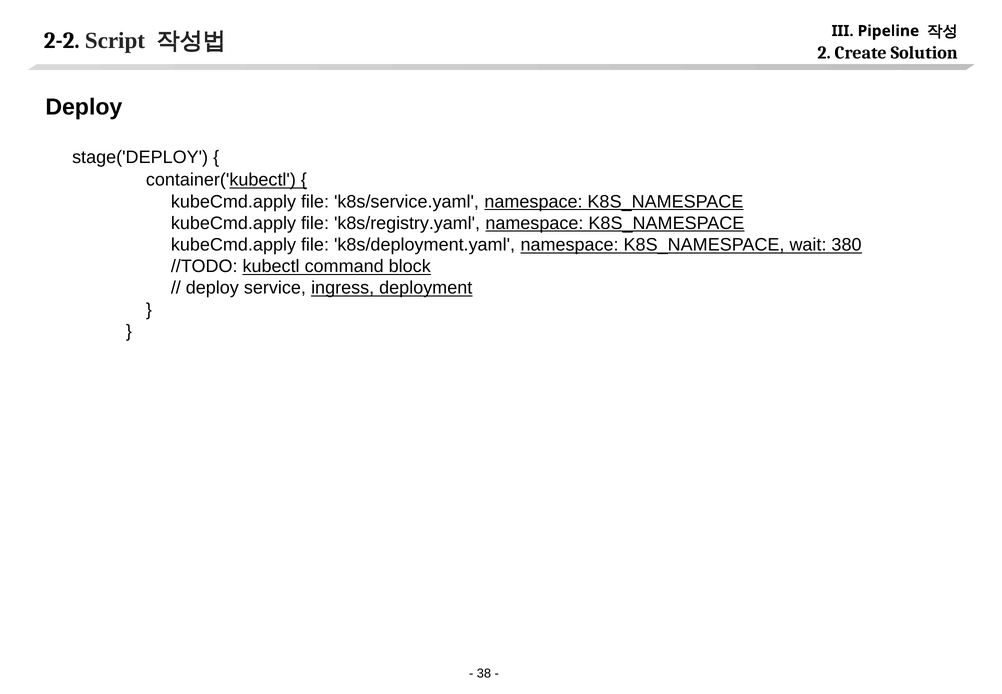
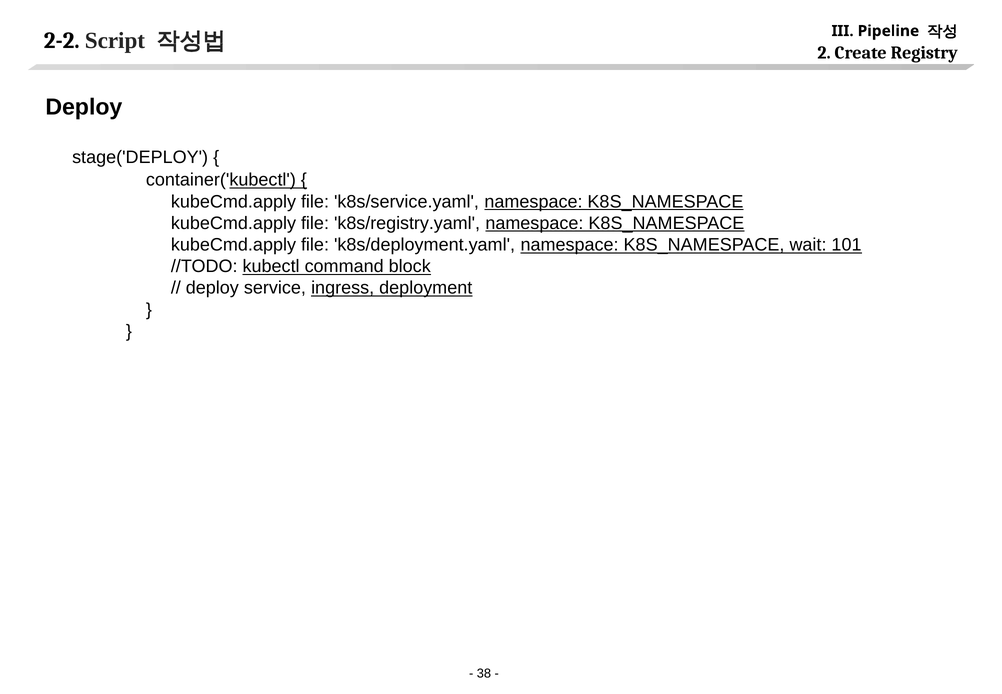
Solution: Solution -> Registry (924, 53)
380: 380 -> 101 (847, 245)
